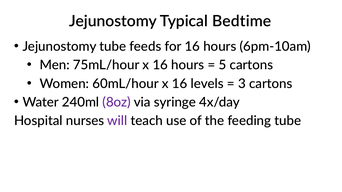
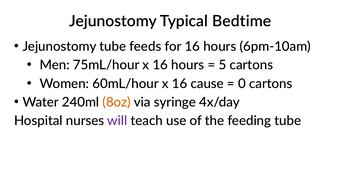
levels: levels -> cause (207, 84)
3: 3 -> 0 (242, 84)
8oz colour: purple -> orange (117, 102)
